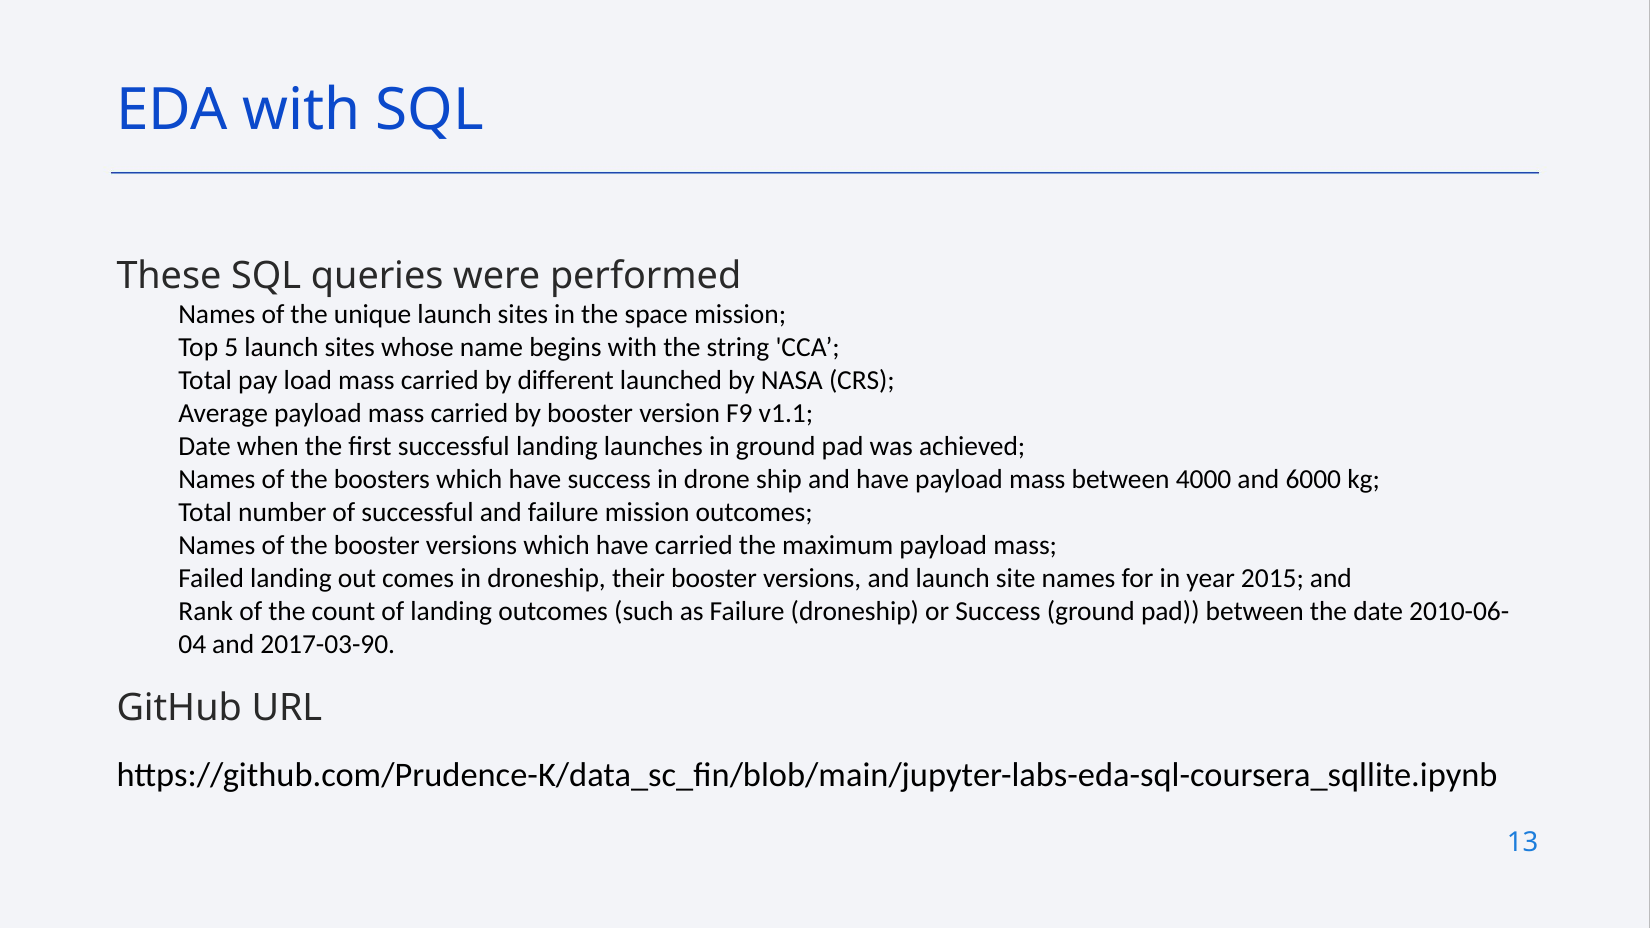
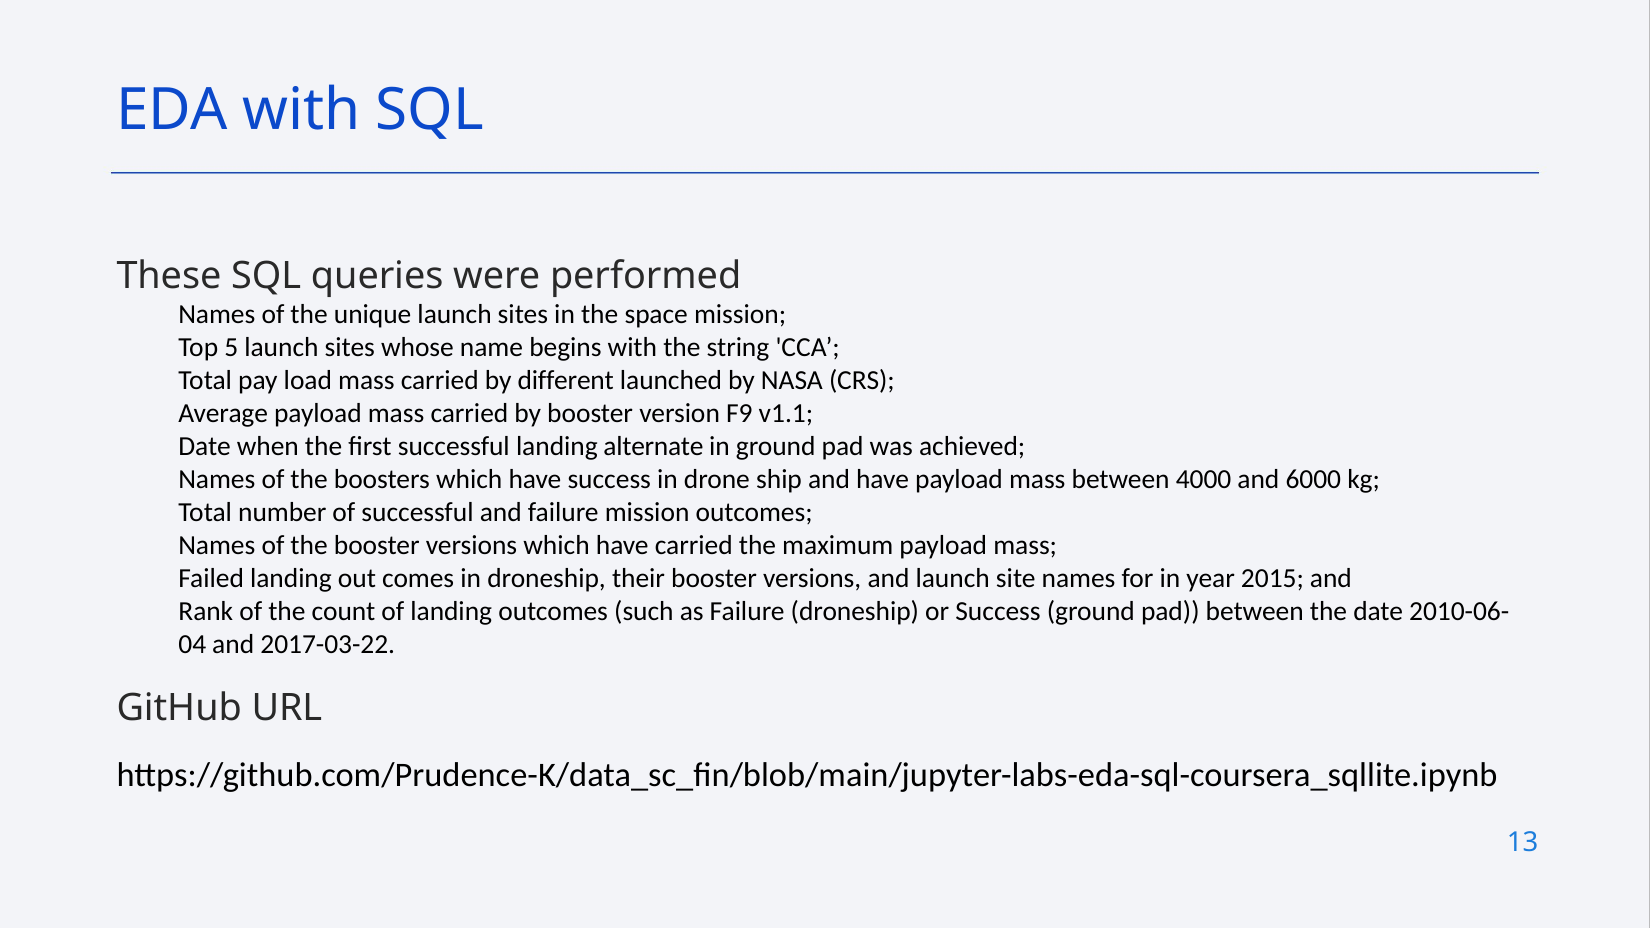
launches: launches -> alternate (654, 446)
2017-03-90: 2017-03-90 -> 2017-03-22 (328, 644)
